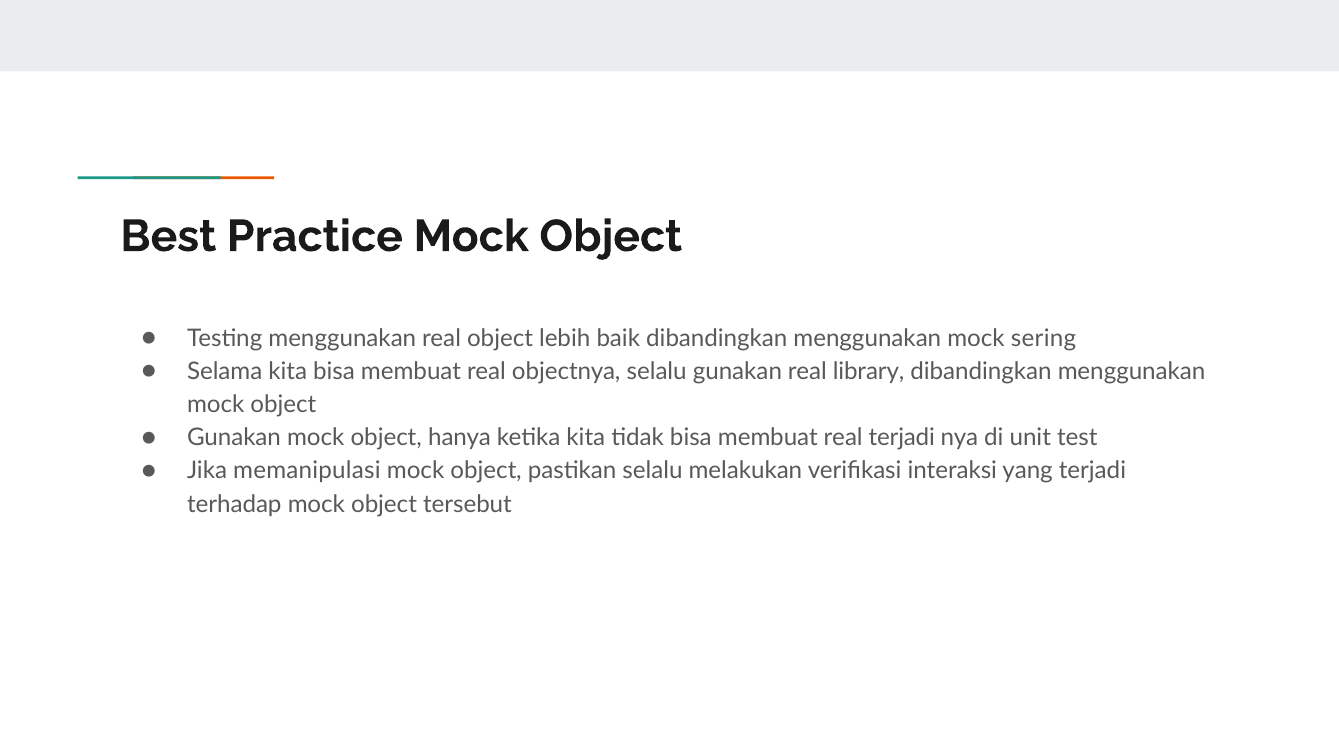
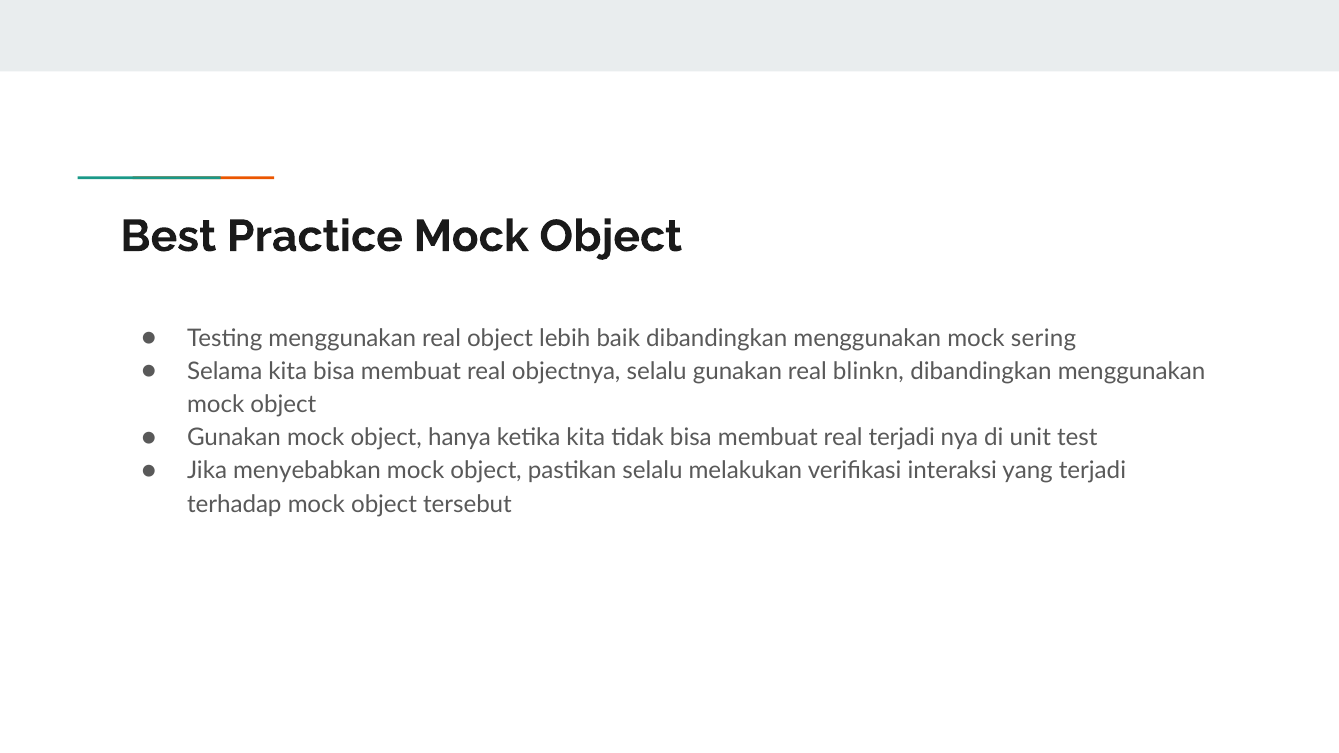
library: library -> blinkn (868, 371)
memanipulasi: memanipulasi -> menyebabkan (307, 471)
